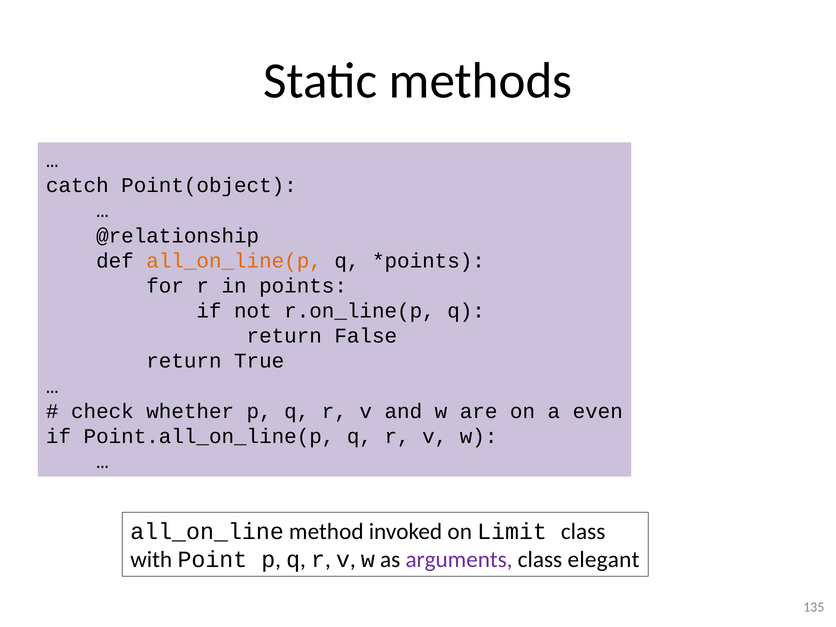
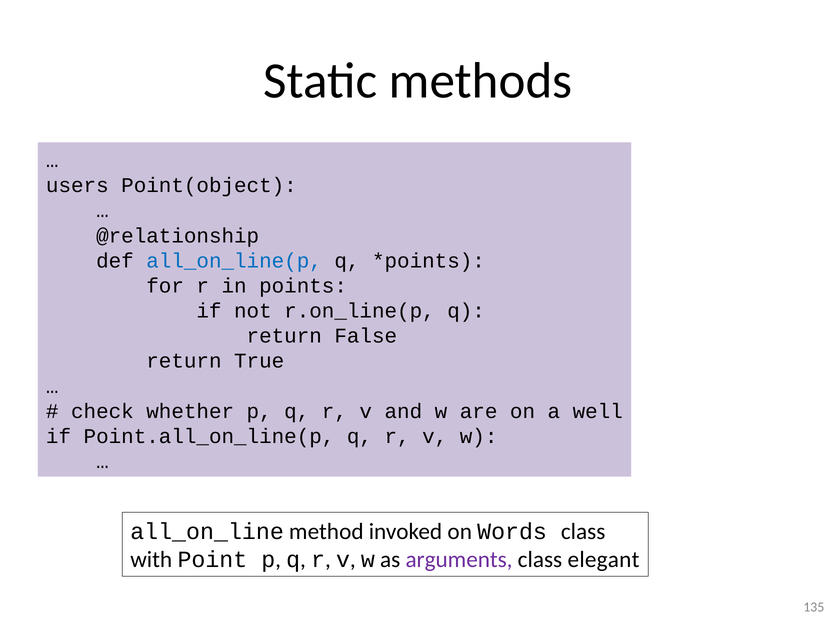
catch: catch -> users (77, 185)
all_on_line(p colour: orange -> blue (234, 261)
even: even -> well (598, 411)
Limit: Limit -> Words (512, 532)
